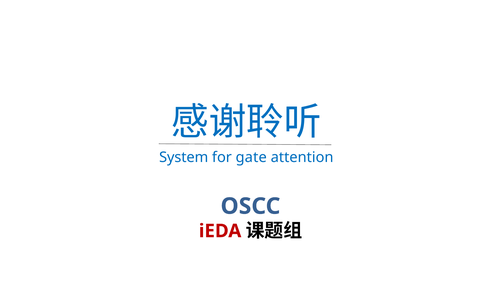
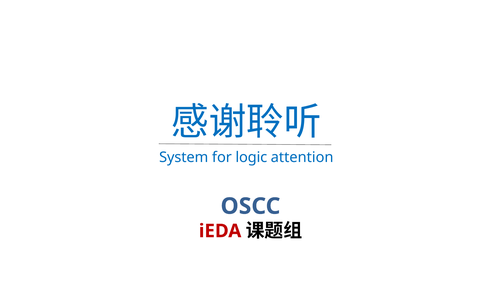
gate: gate -> logic (251, 157)
